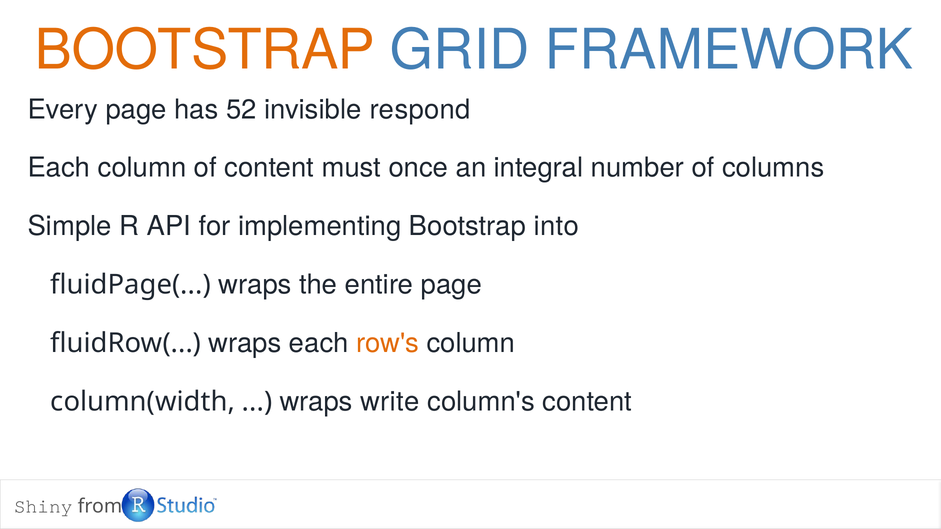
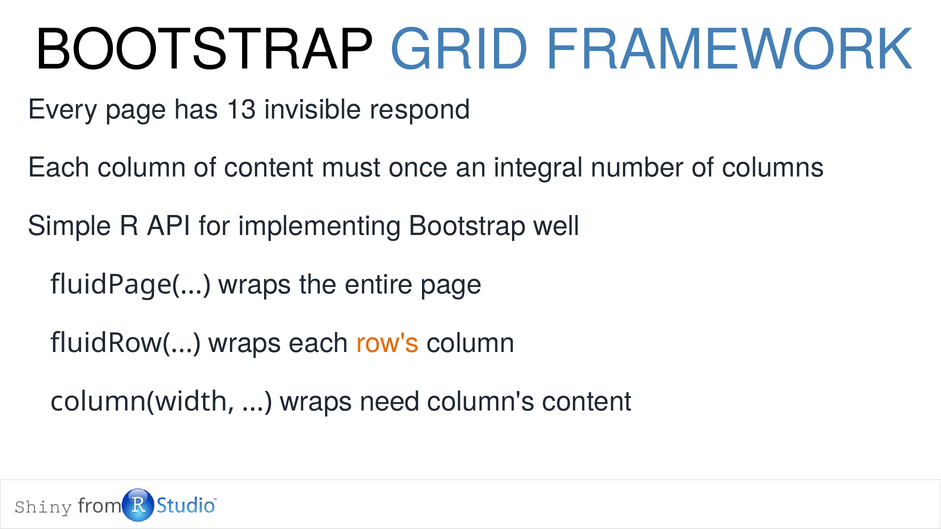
BOOTSTRAP colour: orange -> black (205, 50)
52: 52 -> 13 (241, 110)
into: into -> well (557, 226)
write: write -> need (390, 402)
